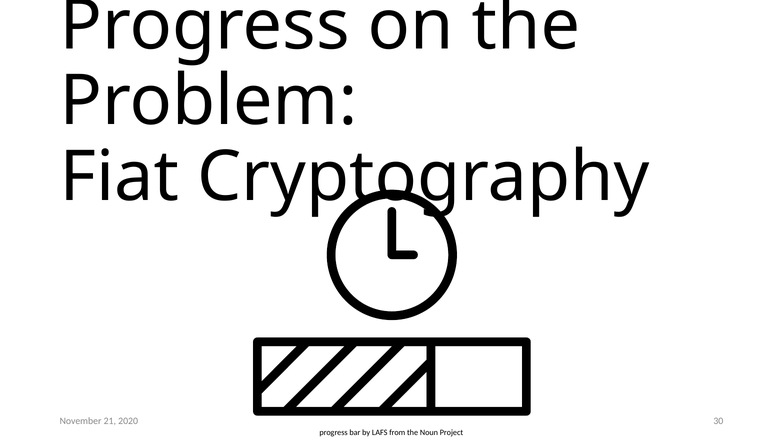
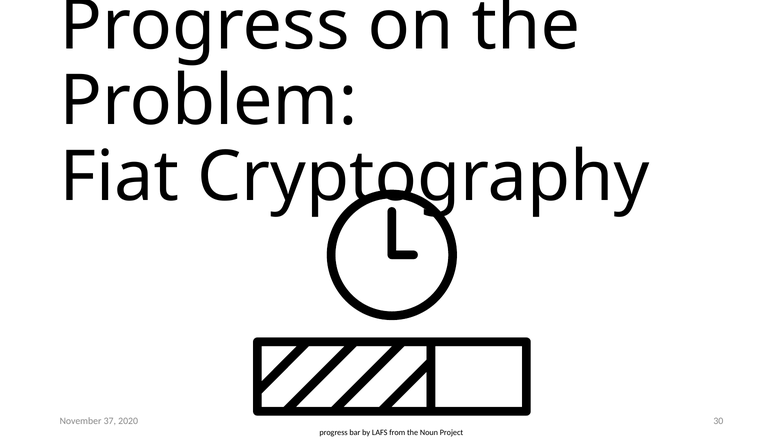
21: 21 -> 37 (110, 421)
